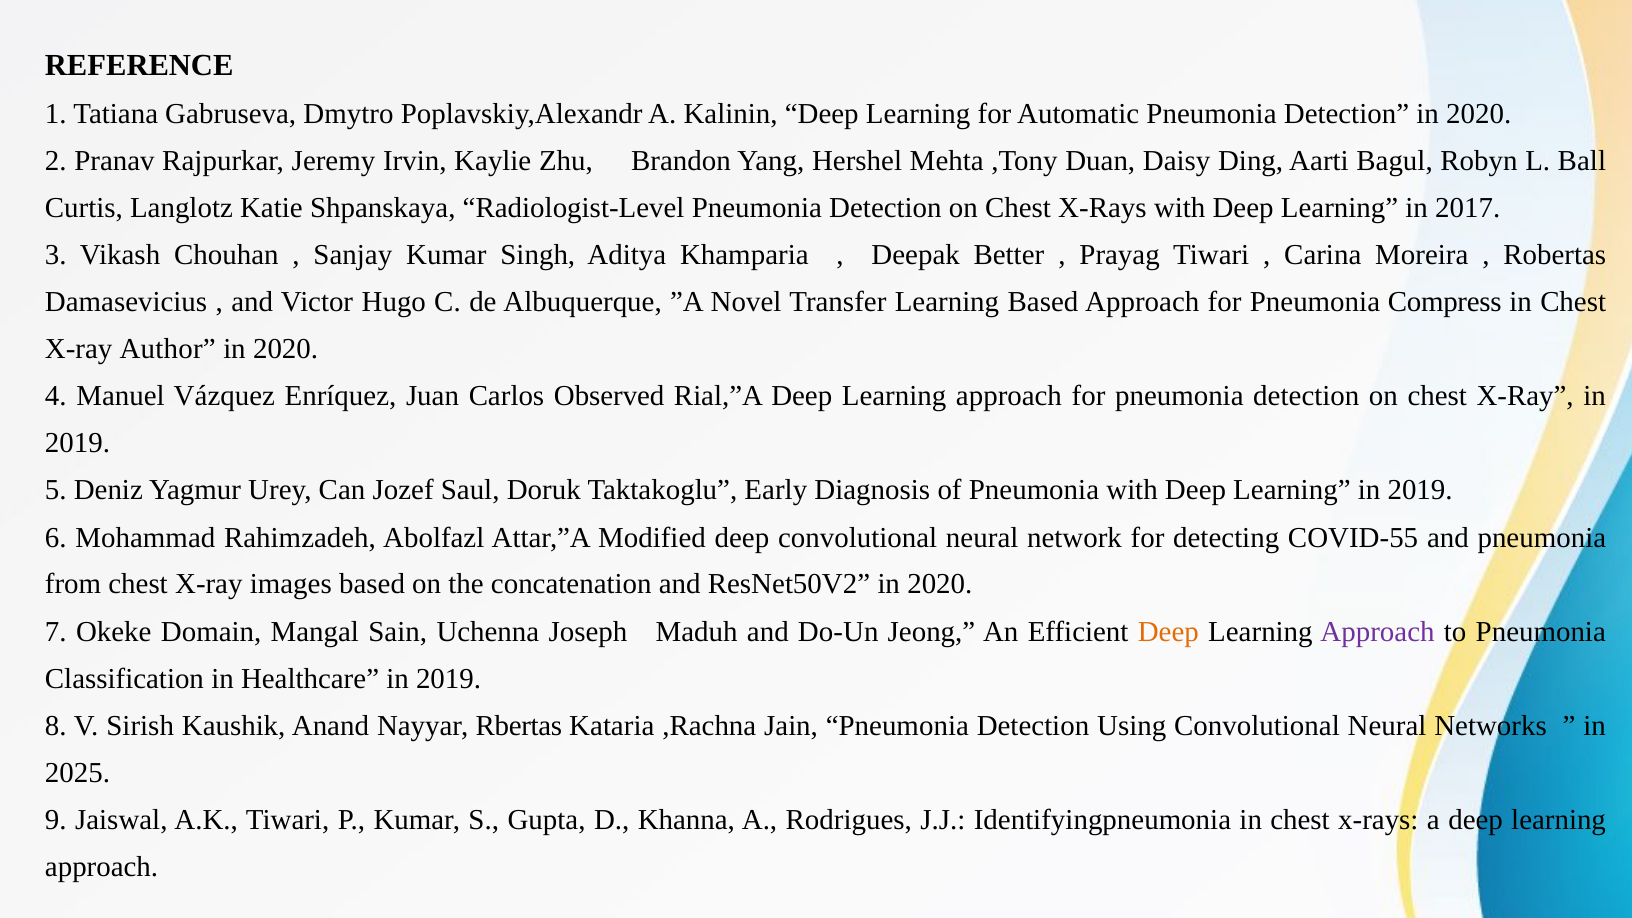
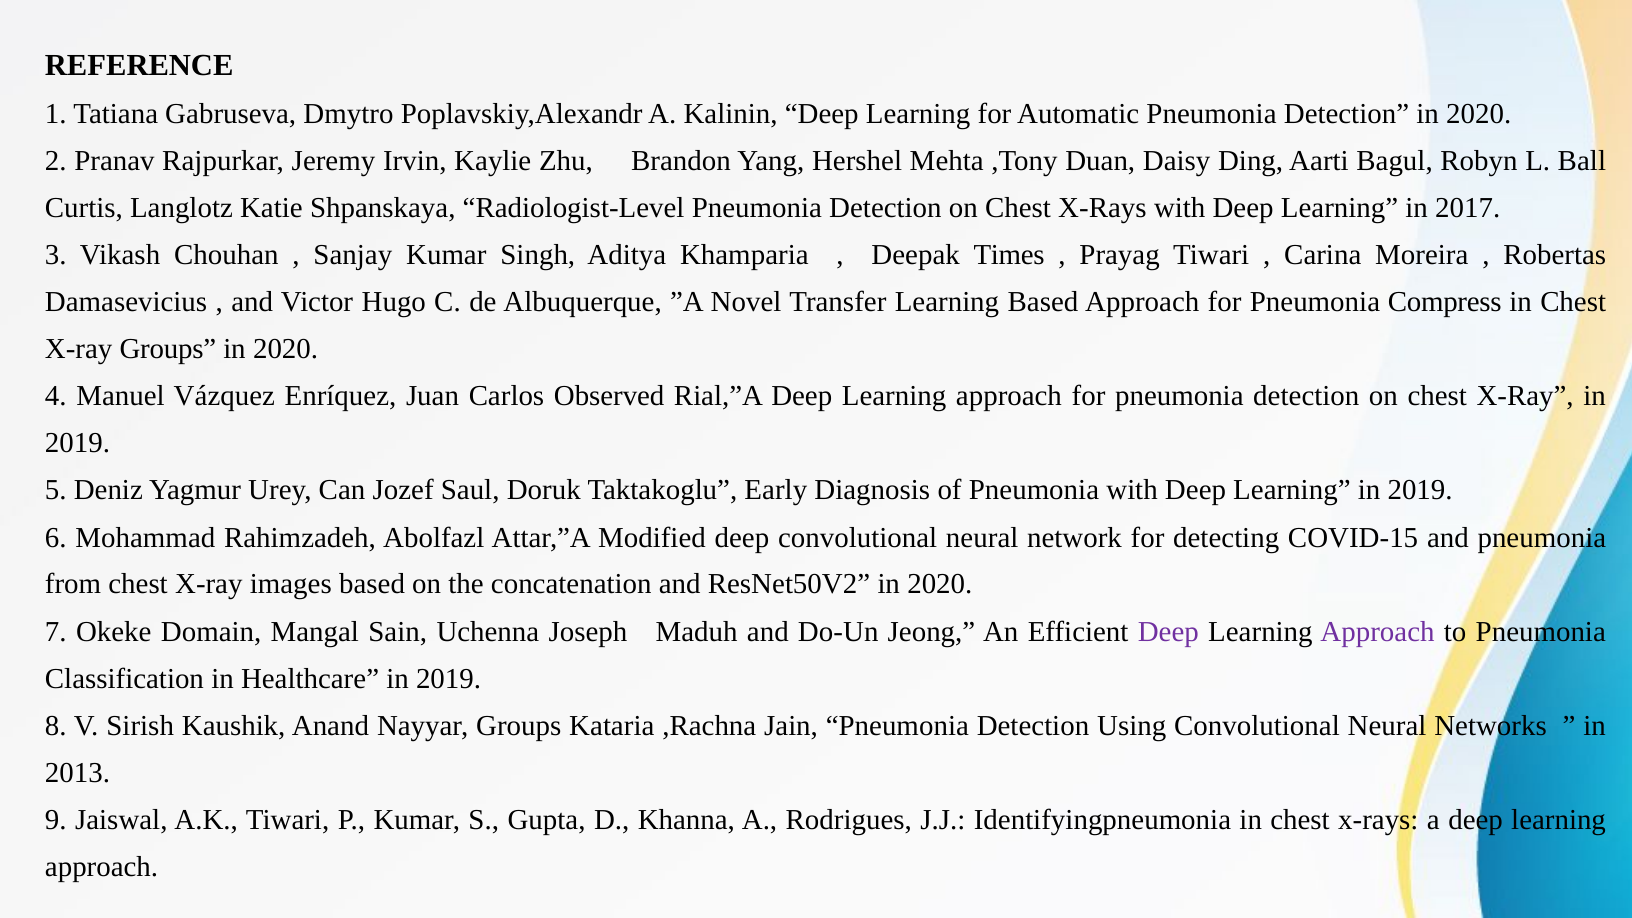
Better: Better -> Times (1009, 255)
X-ray Author: Author -> Groups (168, 349)
COVID-55: COVID-55 -> COVID-15 (1353, 537)
Deep colour: orange -> purple (1168, 632)
Nayyar Rbertas: Rbertas -> Groups (519, 726)
2025: 2025 -> 2013 (78, 773)
